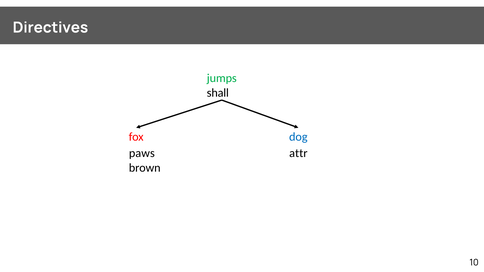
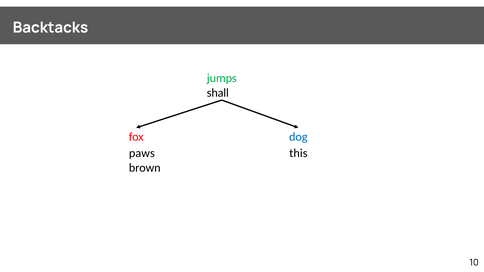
Directives: Directives -> Backtacks (50, 28)
attr: attr -> this (298, 153)
